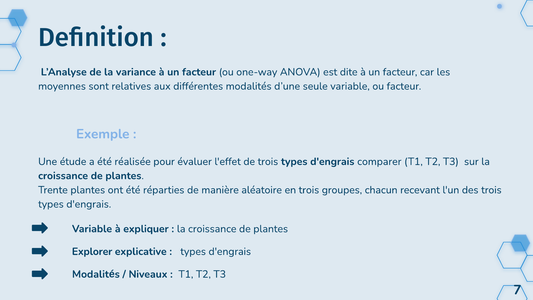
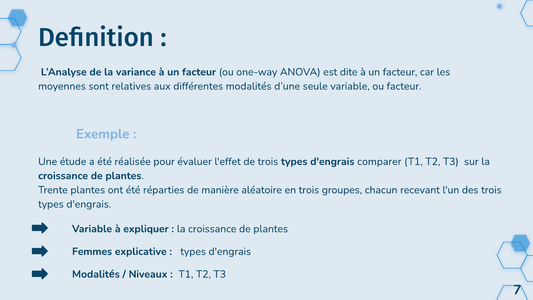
Explorer: Explorer -> Femmes (92, 251)
